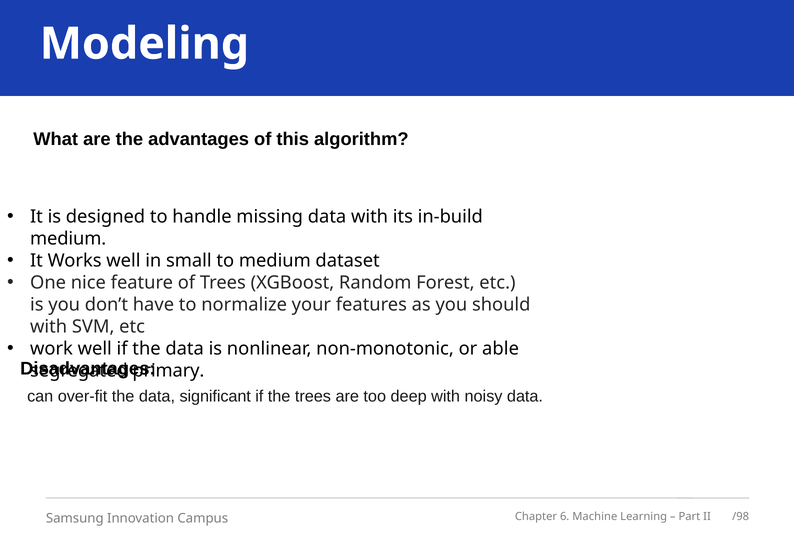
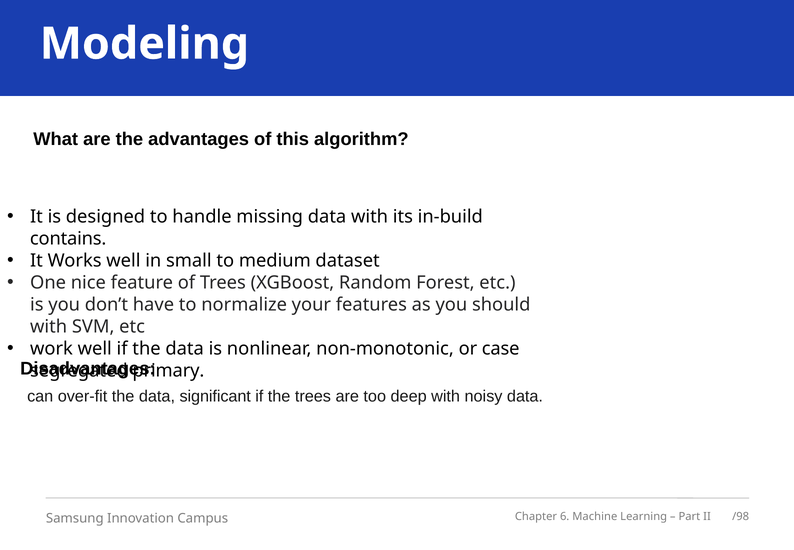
medium: medium -> contains (68, 238)
able: able -> case (501, 348)
